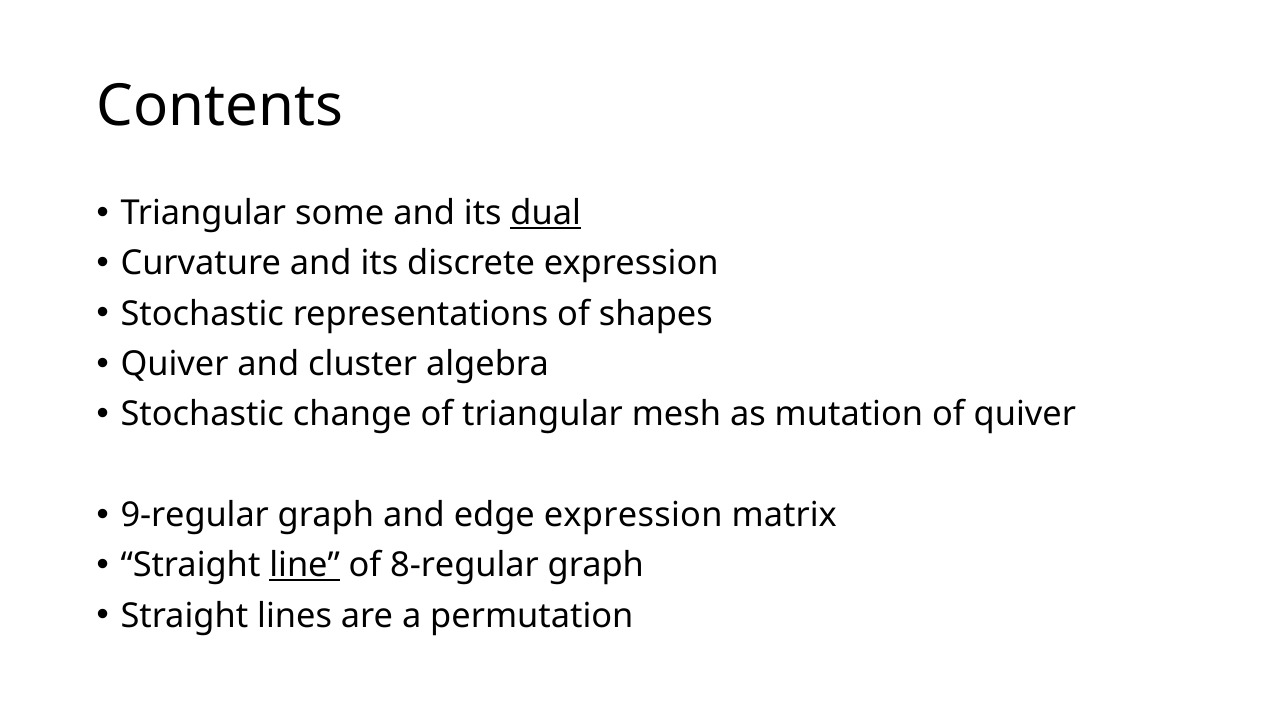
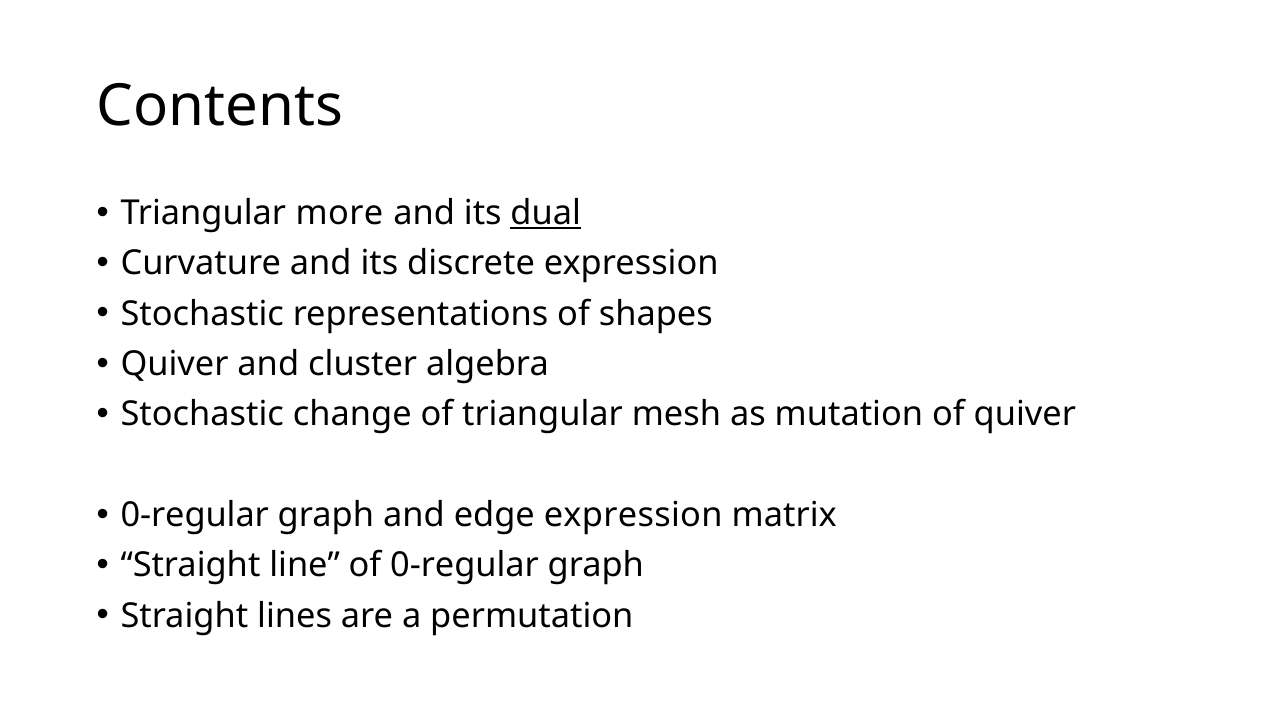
some: some -> more (340, 213)
9-regular: 9-regular -> 0-regular (195, 515)
line underline: present -> none (305, 565)
of 8-regular: 8-regular -> 0-regular (464, 565)
